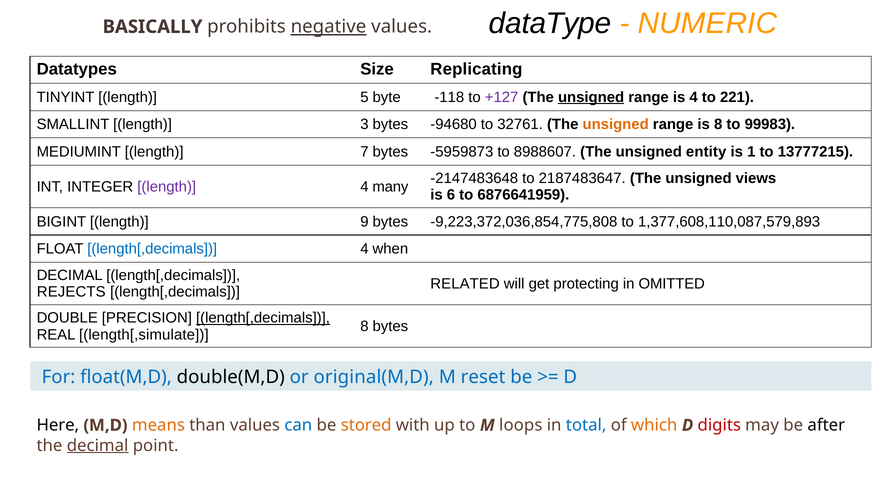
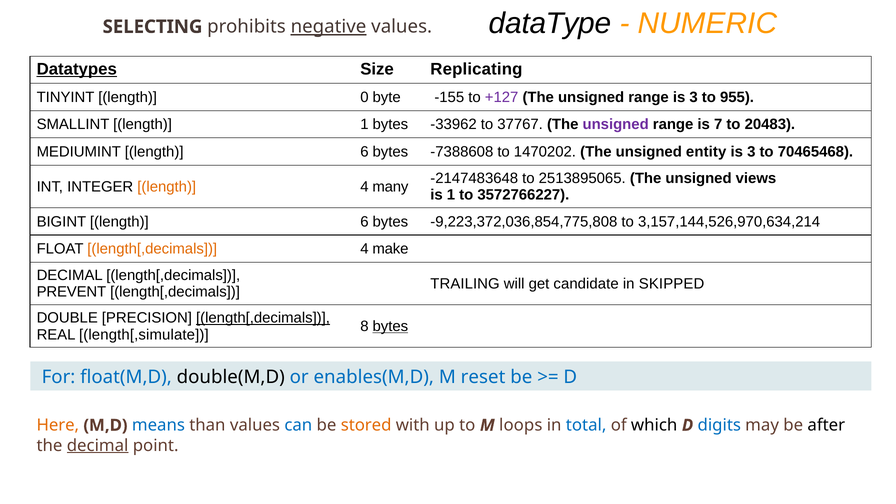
BASICALLY: BASICALLY -> SELECTING (153, 27)
Datatypes underline: none -> present (77, 69)
5: 5 -> 0 (364, 97)
-118: -118 -> -155 (449, 97)
unsigned underline: present -> none (591, 97)
range is 4: 4 -> 3 (694, 97)
221: 221 -> 955 (737, 97)
length 3: 3 -> 1 (364, 125)
-94680: -94680 -> -33962 (454, 125)
32761: 32761 -> 37767 (520, 125)
unsigned colour: orange -> purple (616, 125)
is 8: 8 -> 7 (718, 125)
99983: 99983 -> 20483 (770, 125)
MEDIUMINT length 7: 7 -> 6 (364, 152)
-5959873: -5959873 -> -7388608 (462, 152)
8988607: 8988607 -> 1470202 (545, 152)
1: 1 -> 3 (751, 152)
13777215: 13777215 -> 70465468 (815, 152)
2187483647: 2187483647 -> 2513895065 (582, 178)
length colour: purple -> orange (167, 187)
is 6: 6 -> 1 (451, 195)
6876641959: 6876641959 -> 3572766227 (523, 195)
BIGINT length 9: 9 -> 6 (364, 222)
1,377,608,110,087,579,893: 1,377,608,110,087,579,893 -> 3,157,144,526,970,634,214 (729, 222)
length[,decimals colour: blue -> orange (152, 249)
when: when -> make (390, 249)
RELATED: RELATED -> TRAILING (465, 284)
protecting: protecting -> candidate (586, 284)
OMITTED: OMITTED -> SKIPPED (672, 284)
REJECTS: REJECTS -> PREVENT (71, 292)
bytes underline: none -> present (390, 326)
original(M,D: original(M,D -> enables(M,D (374, 377)
Here colour: black -> orange (58, 425)
means colour: orange -> blue (158, 425)
which colour: orange -> black (654, 425)
digits colour: red -> blue (719, 425)
